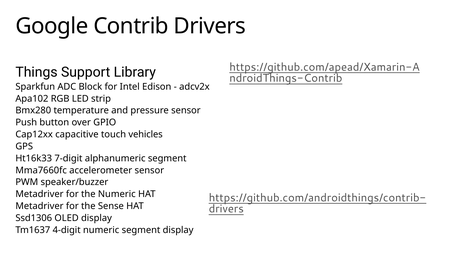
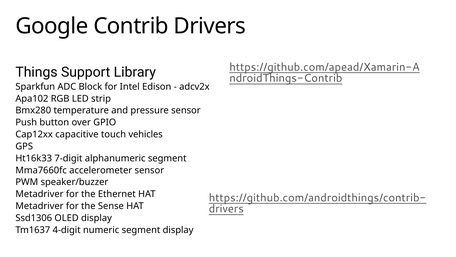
the Numeric: Numeric -> Ethernet (117, 194)
